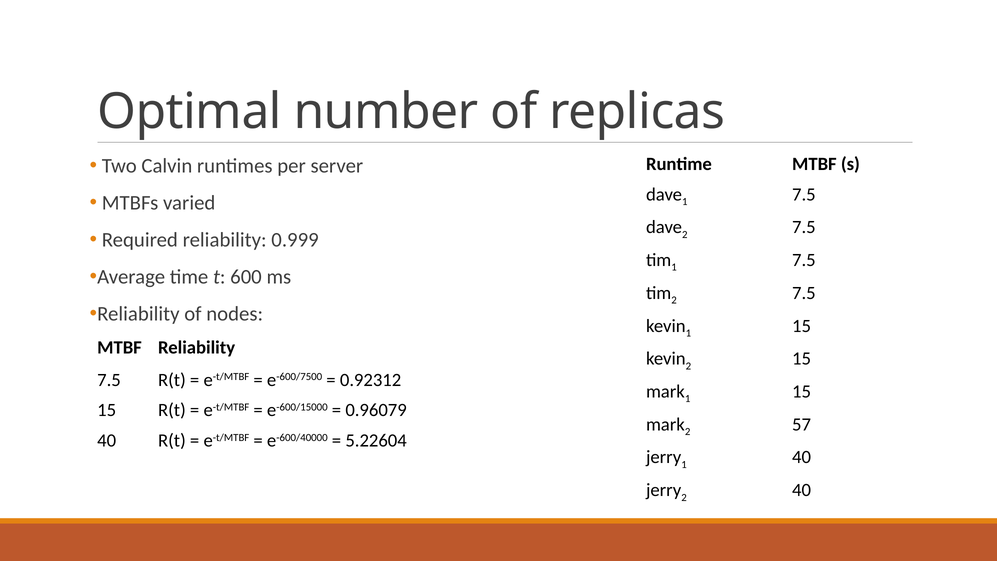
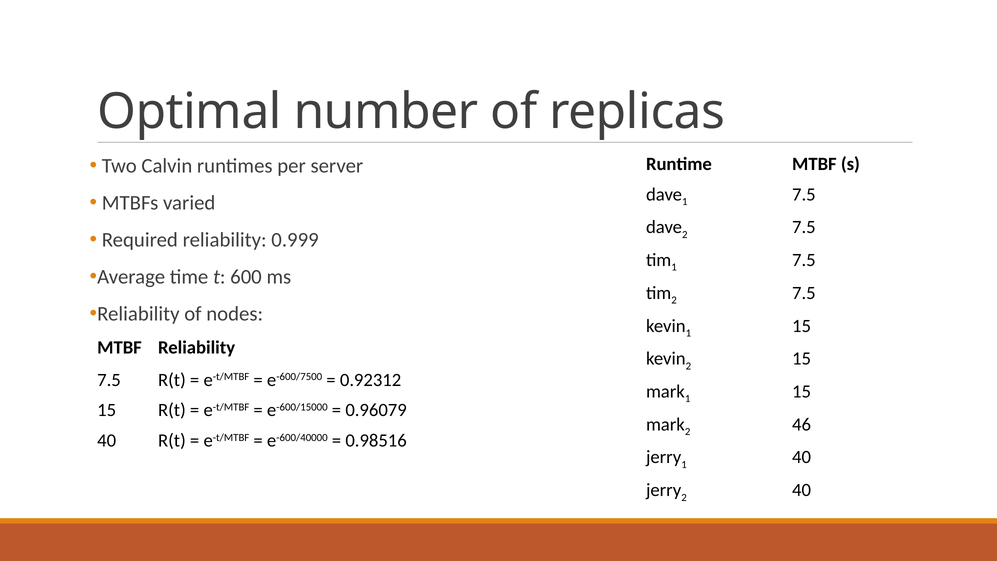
57: 57 -> 46 (802, 424)
5.22604: 5.22604 -> 0.98516 (376, 440)
